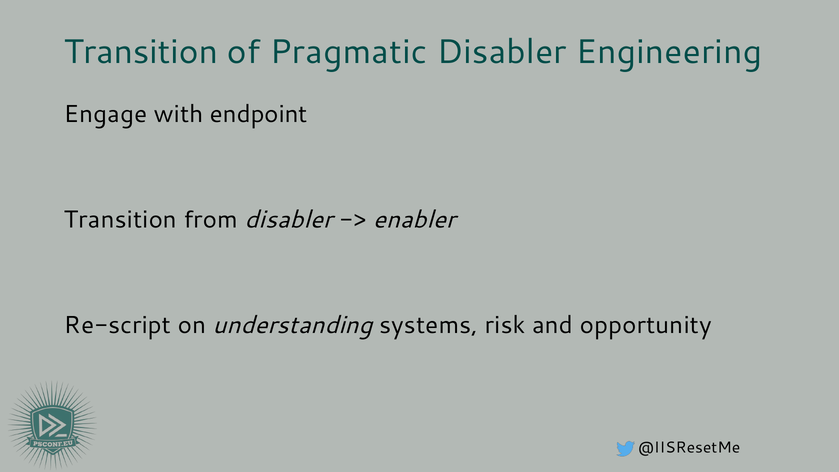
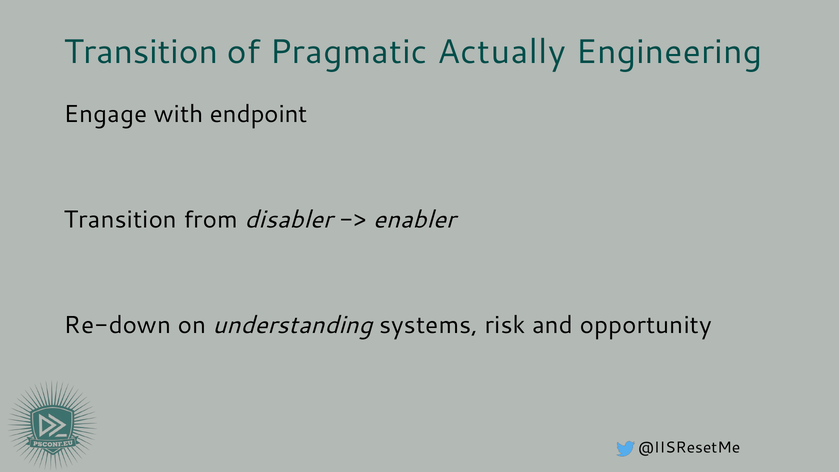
Pragmatic Disabler: Disabler -> Actually (501, 52)
Re-script: Re-script -> Re-down (118, 325)
